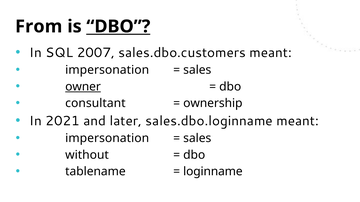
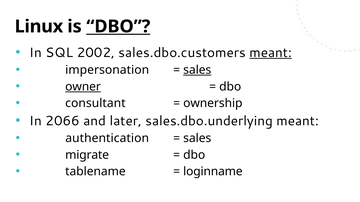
From: From -> Linux (39, 27)
2007: 2007 -> 2002 (96, 53)
meant underline: none -> present (271, 53)
sales underline: none -> present (197, 70)
2021: 2021 -> 2066 (63, 121)
sales.dbo.loginname: sales.dbo.loginname -> sales.dbo.underlying (209, 121)
impersonation: impersonation -> authentication (107, 139)
without: without -> migrate (87, 155)
